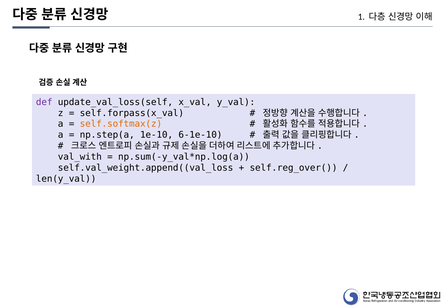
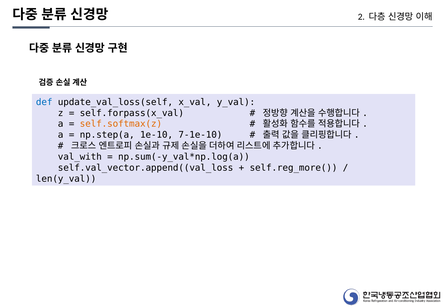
1: 1 -> 2 (361, 17)
def colour: purple -> blue (44, 102)
6-1e-10: 6-1e-10 -> 7-1e-10 (200, 135)
self.val_weight.append((val_loss: self.val_weight.append((val_loss -> self.val_vector.append((val_loss (146, 168)
self.reg_over(: self.reg_over( -> self.reg_more( (294, 168)
